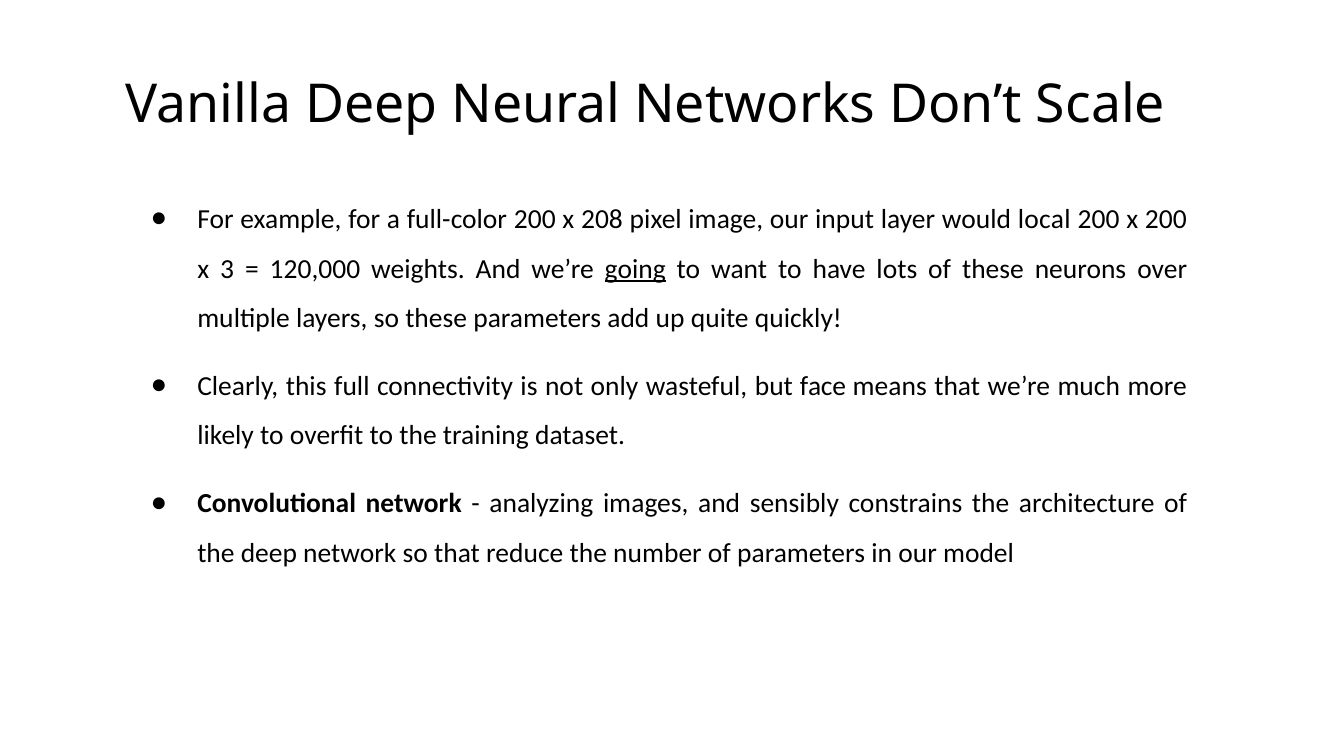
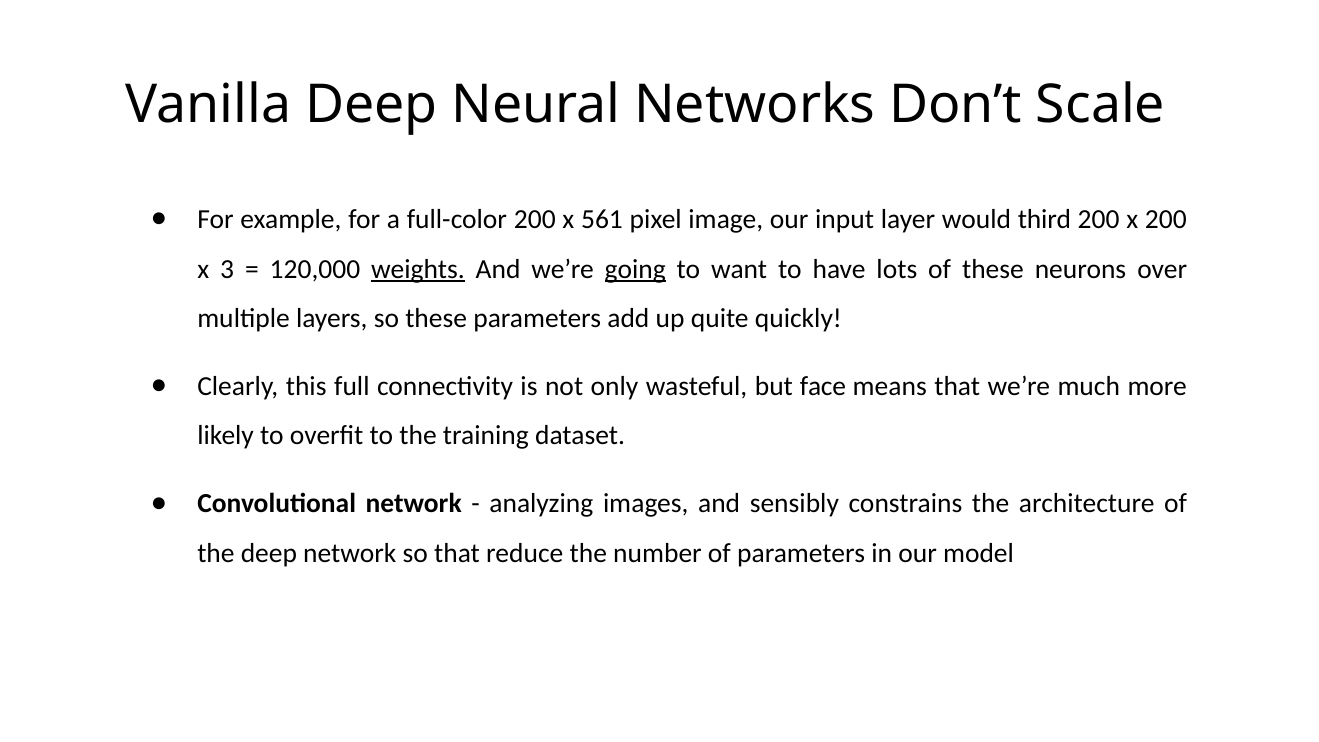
208: 208 -> 561 (602, 219)
local: local -> third (1045, 219)
weights underline: none -> present (418, 269)
